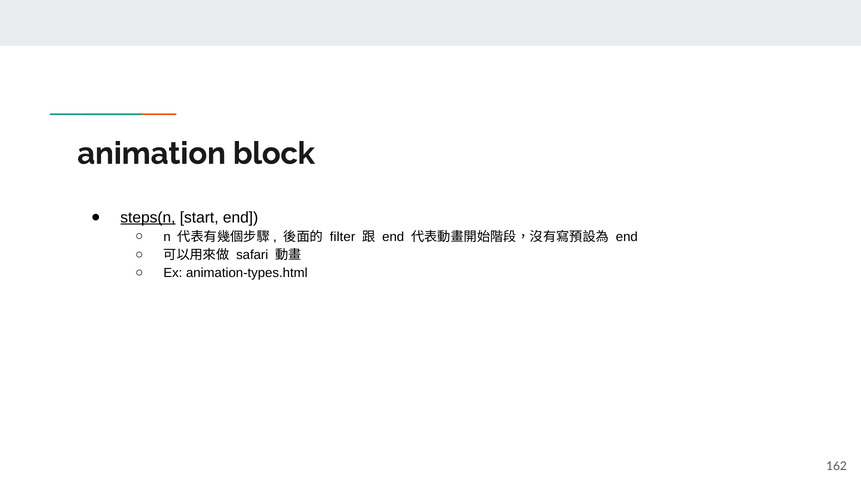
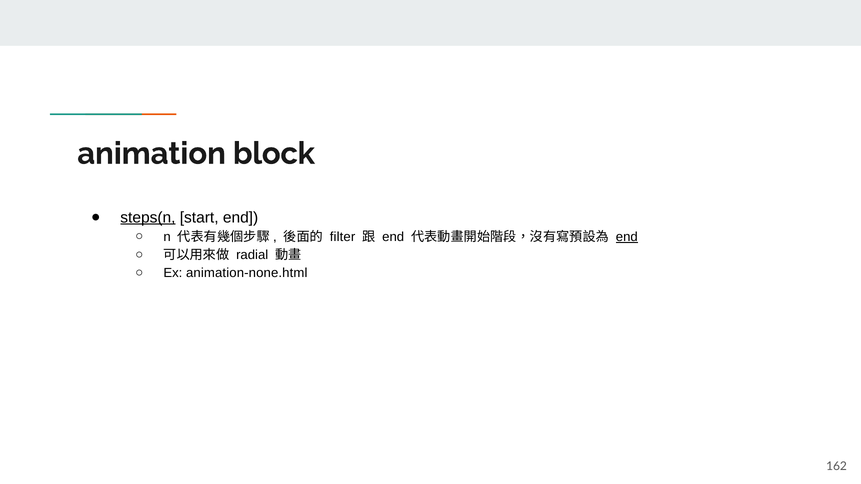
end underline: none -> present (627, 237)
safari: safari -> radial (252, 255)
animation-types.html: animation-types.html -> animation-none.html (247, 273)
